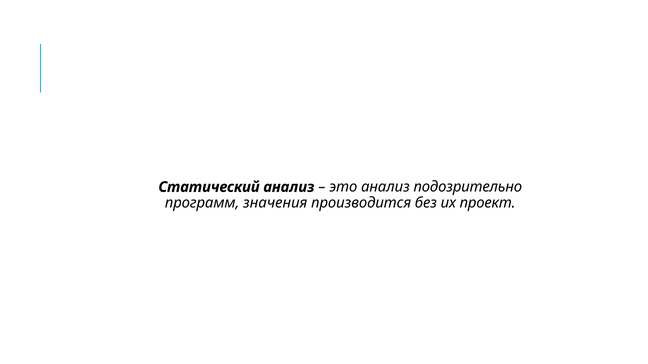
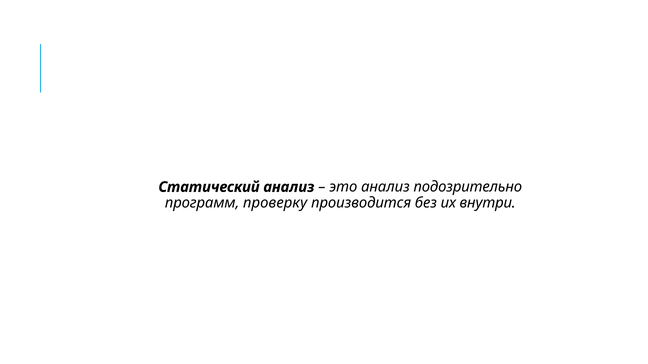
значения: значения -> проверку (275, 203)
проект: проект -> внутри (488, 203)
